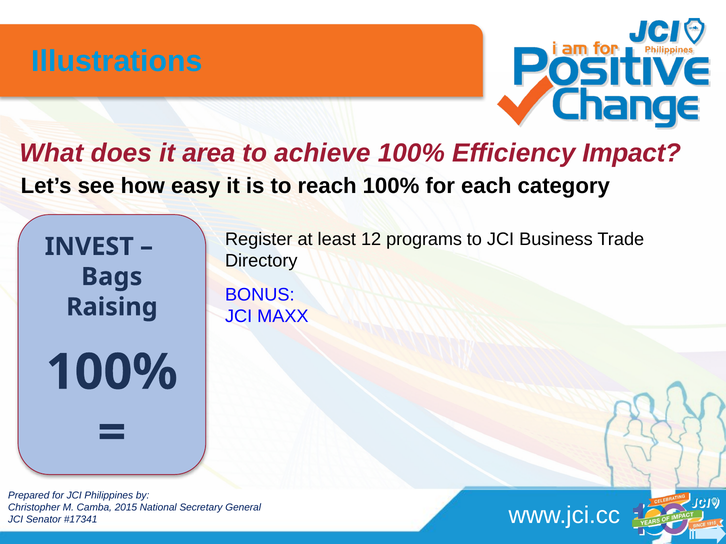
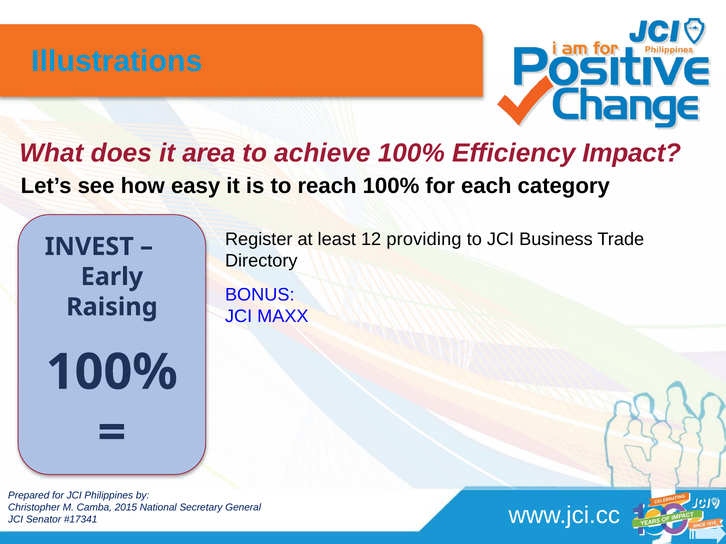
programs: programs -> providing (424, 239)
Bags: Bags -> Early (112, 277)
